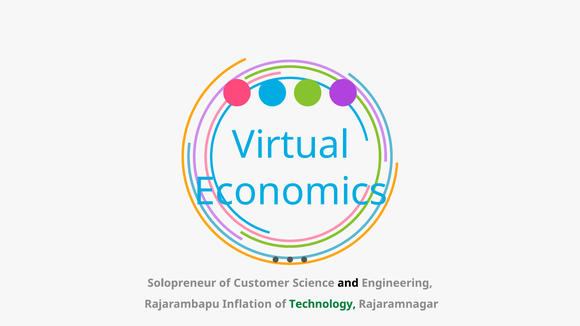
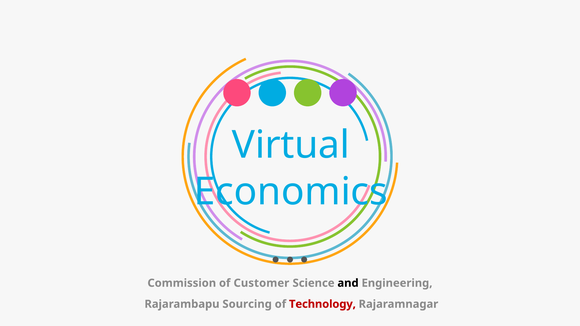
Solopreneur: Solopreneur -> Commission (182, 283)
Inflation: Inflation -> Sourcing (247, 304)
Technology colour: green -> red (322, 304)
